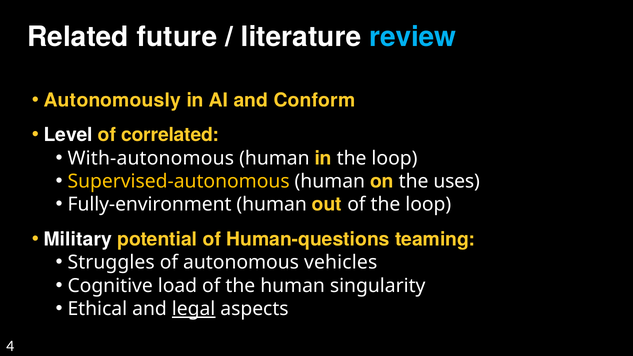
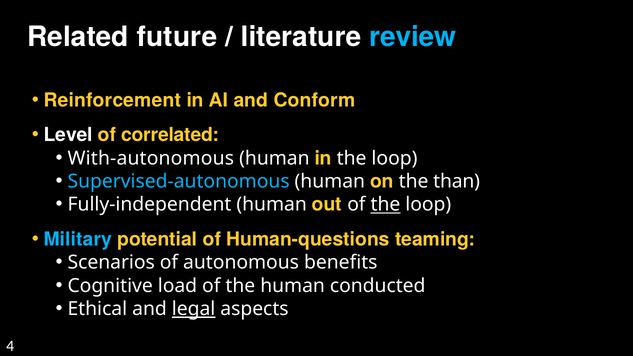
Autonomously: Autonomously -> Reinforcement (112, 100)
Supervised-autonomous colour: yellow -> light blue (179, 181)
uses: uses -> than (457, 181)
Fully-environment: Fully-environment -> Fully-independent (150, 205)
the underline: none -> present (385, 205)
Military colour: white -> light blue (78, 239)
Struggles: Struggles -> Scenarios (111, 263)
vehicles: vehicles -> benefits (341, 263)
singularity: singularity -> conducted (378, 286)
